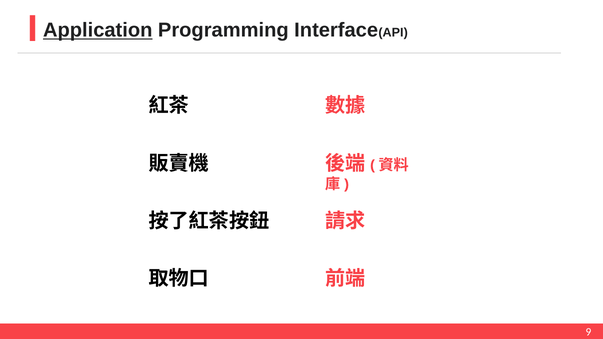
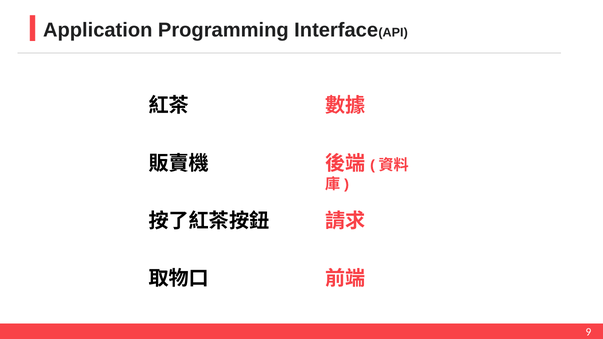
Application underline: present -> none (98, 30)
